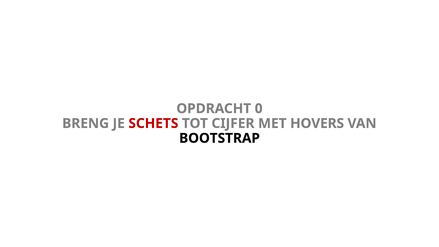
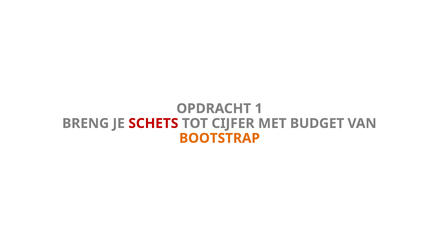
0: 0 -> 1 (259, 109)
HOVERS: HOVERS -> BUDGET (317, 123)
BOOTSTRAP colour: black -> orange (219, 138)
